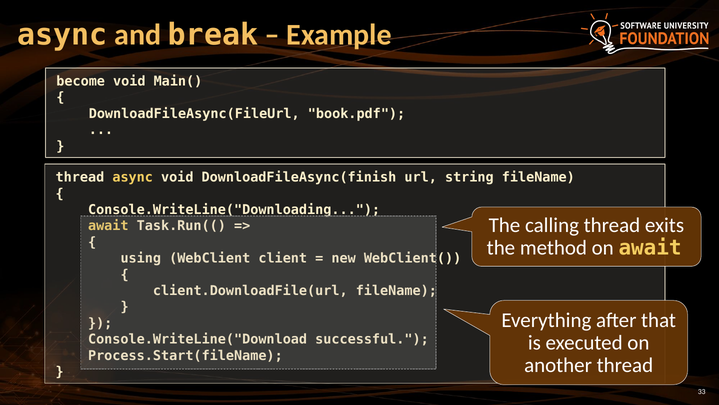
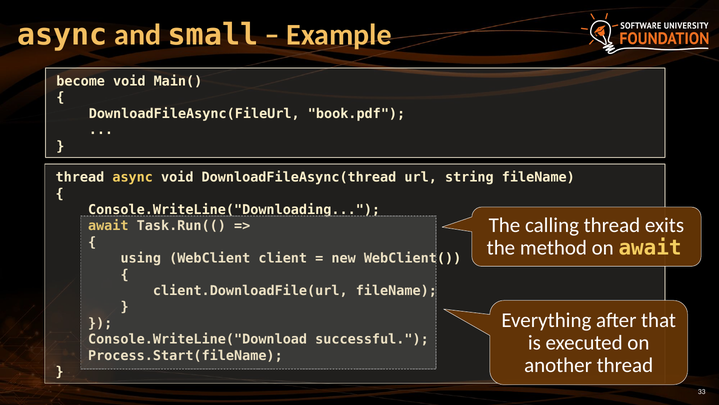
break: break -> small (213, 35)
DownloadFileAsync(finish: DownloadFileAsync(finish -> DownloadFileAsync(thread (299, 177)
